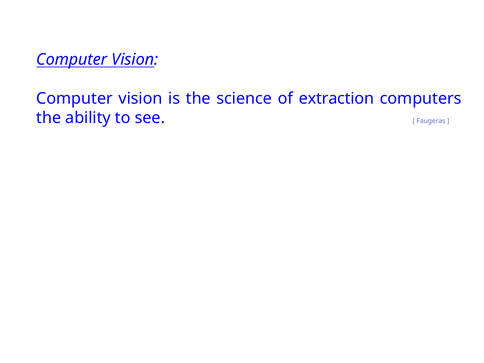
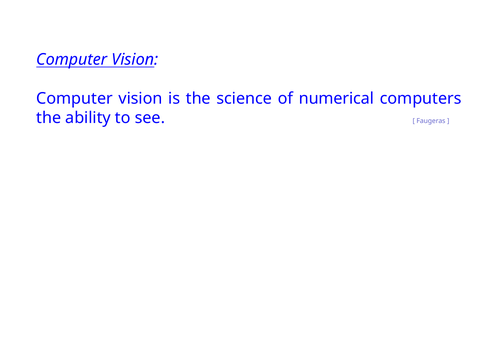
extraction: extraction -> numerical (336, 98)
